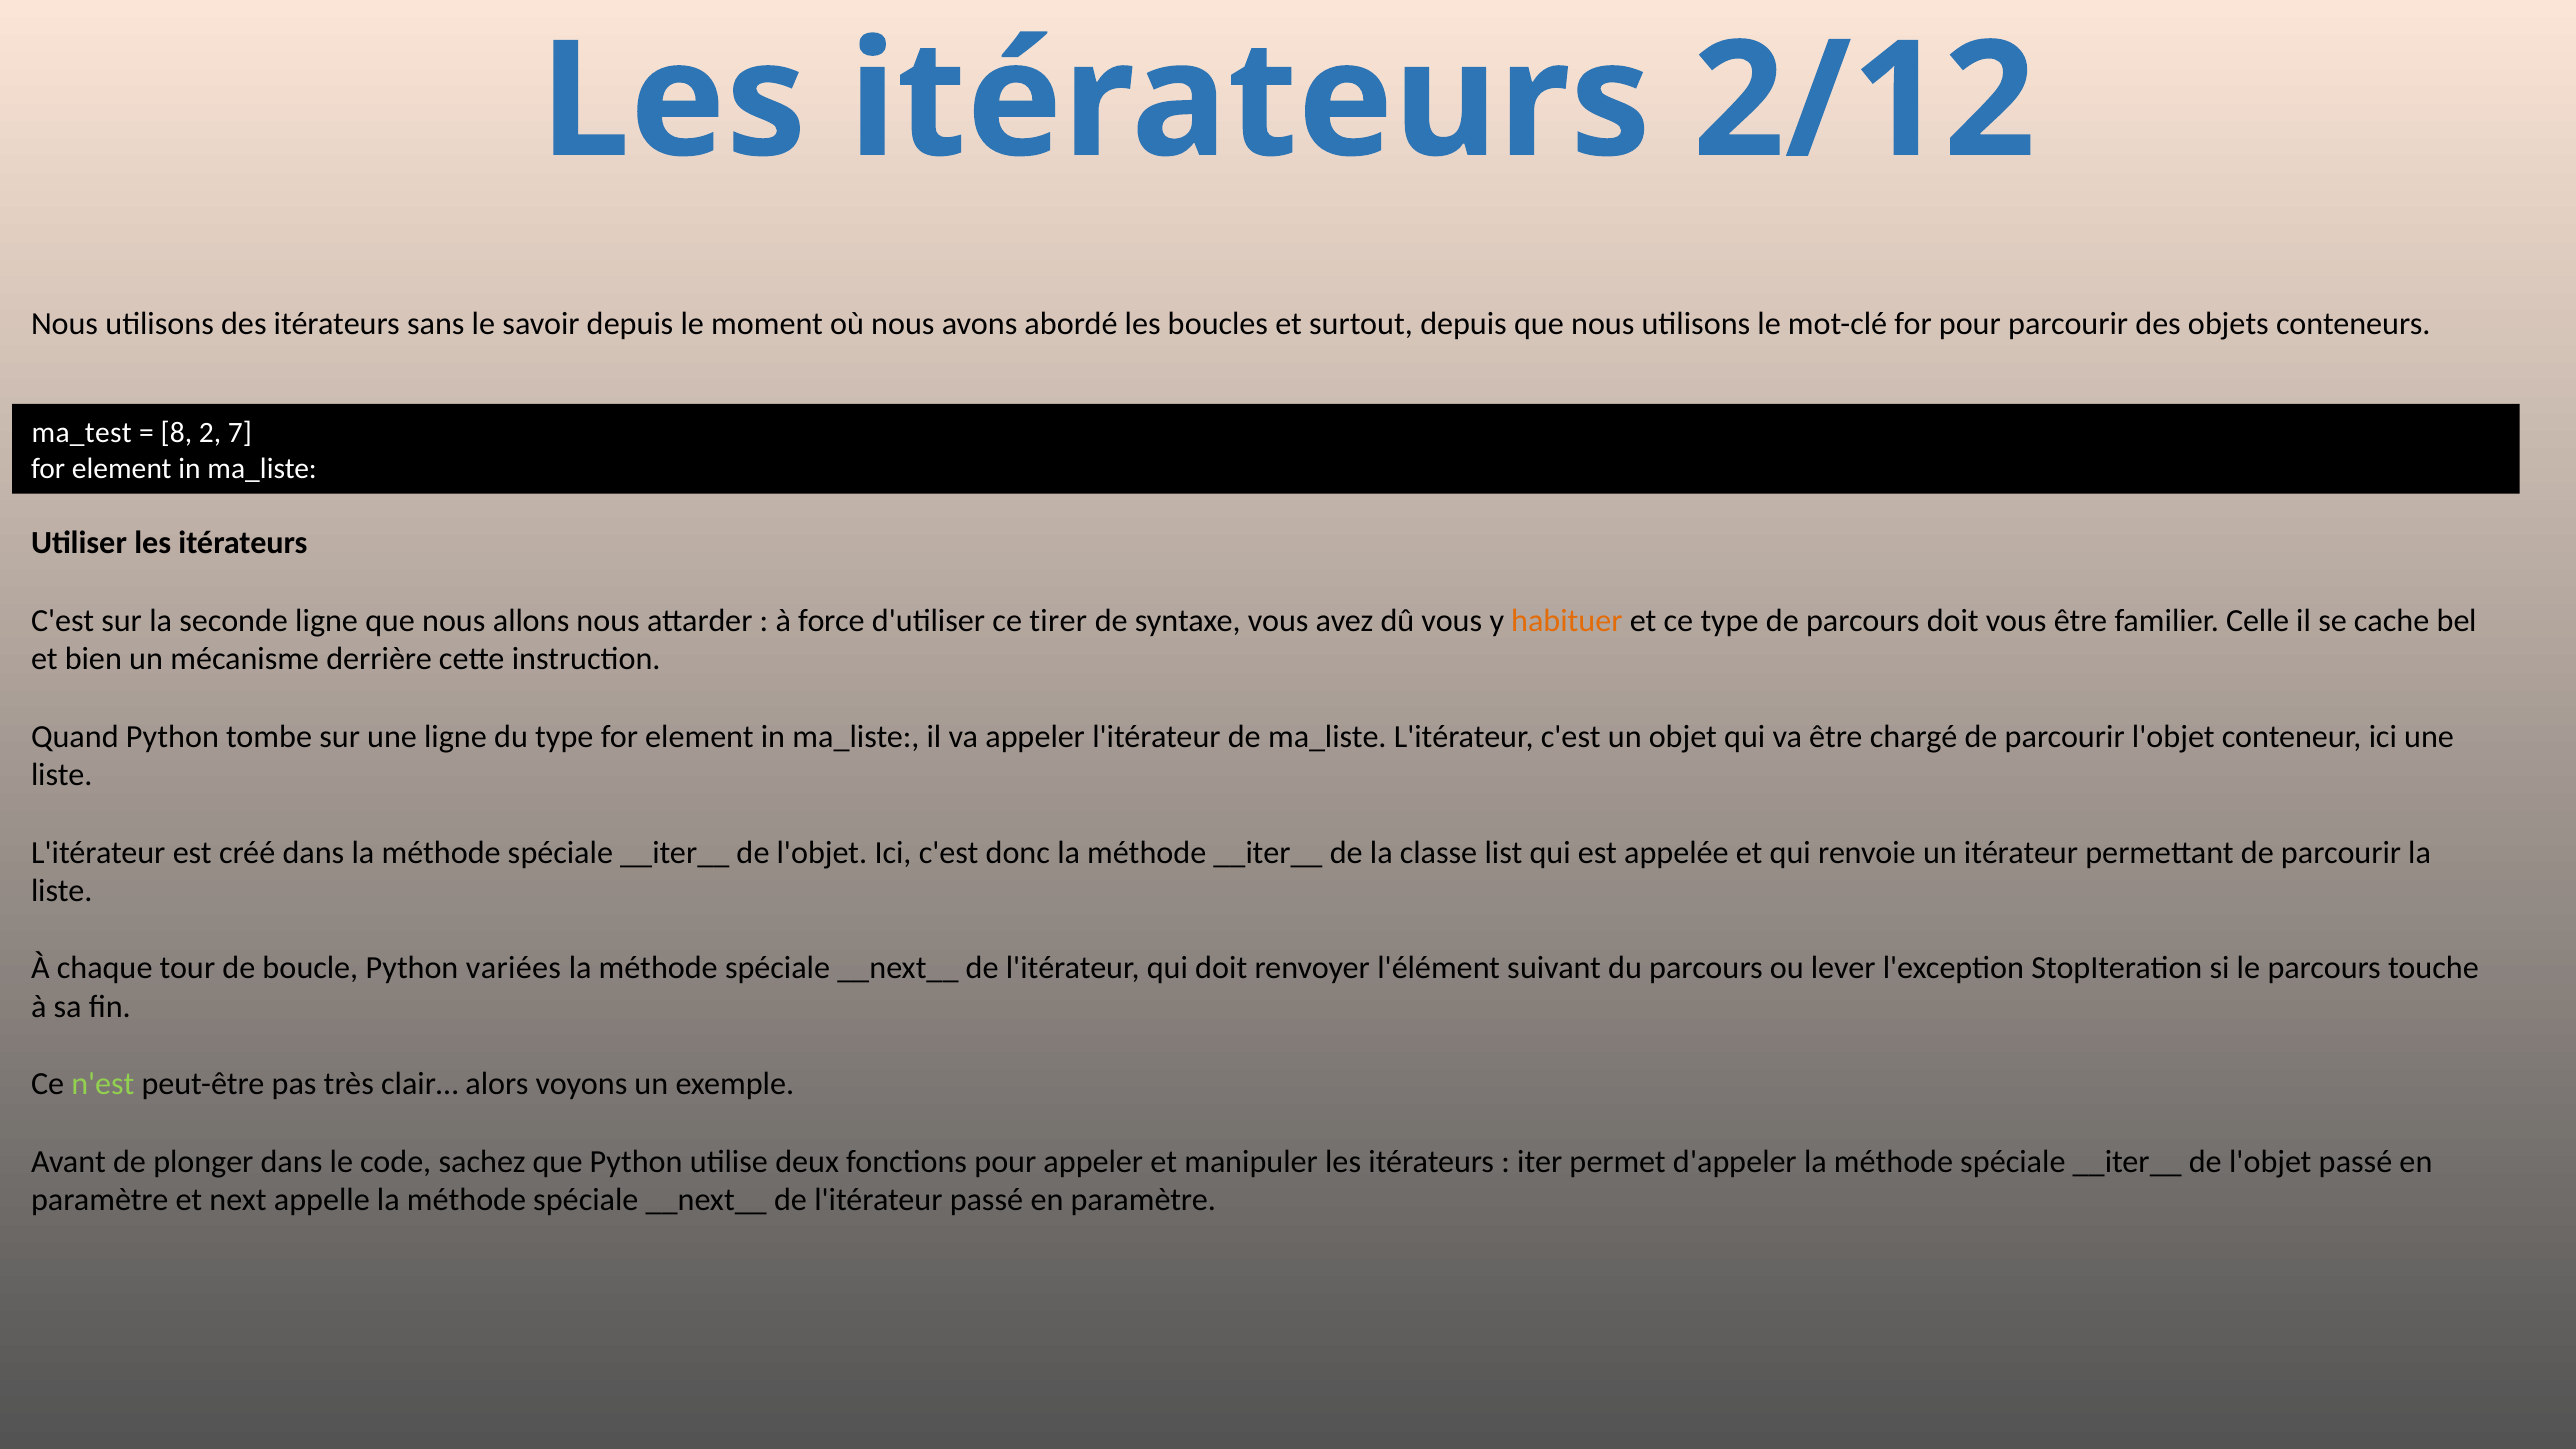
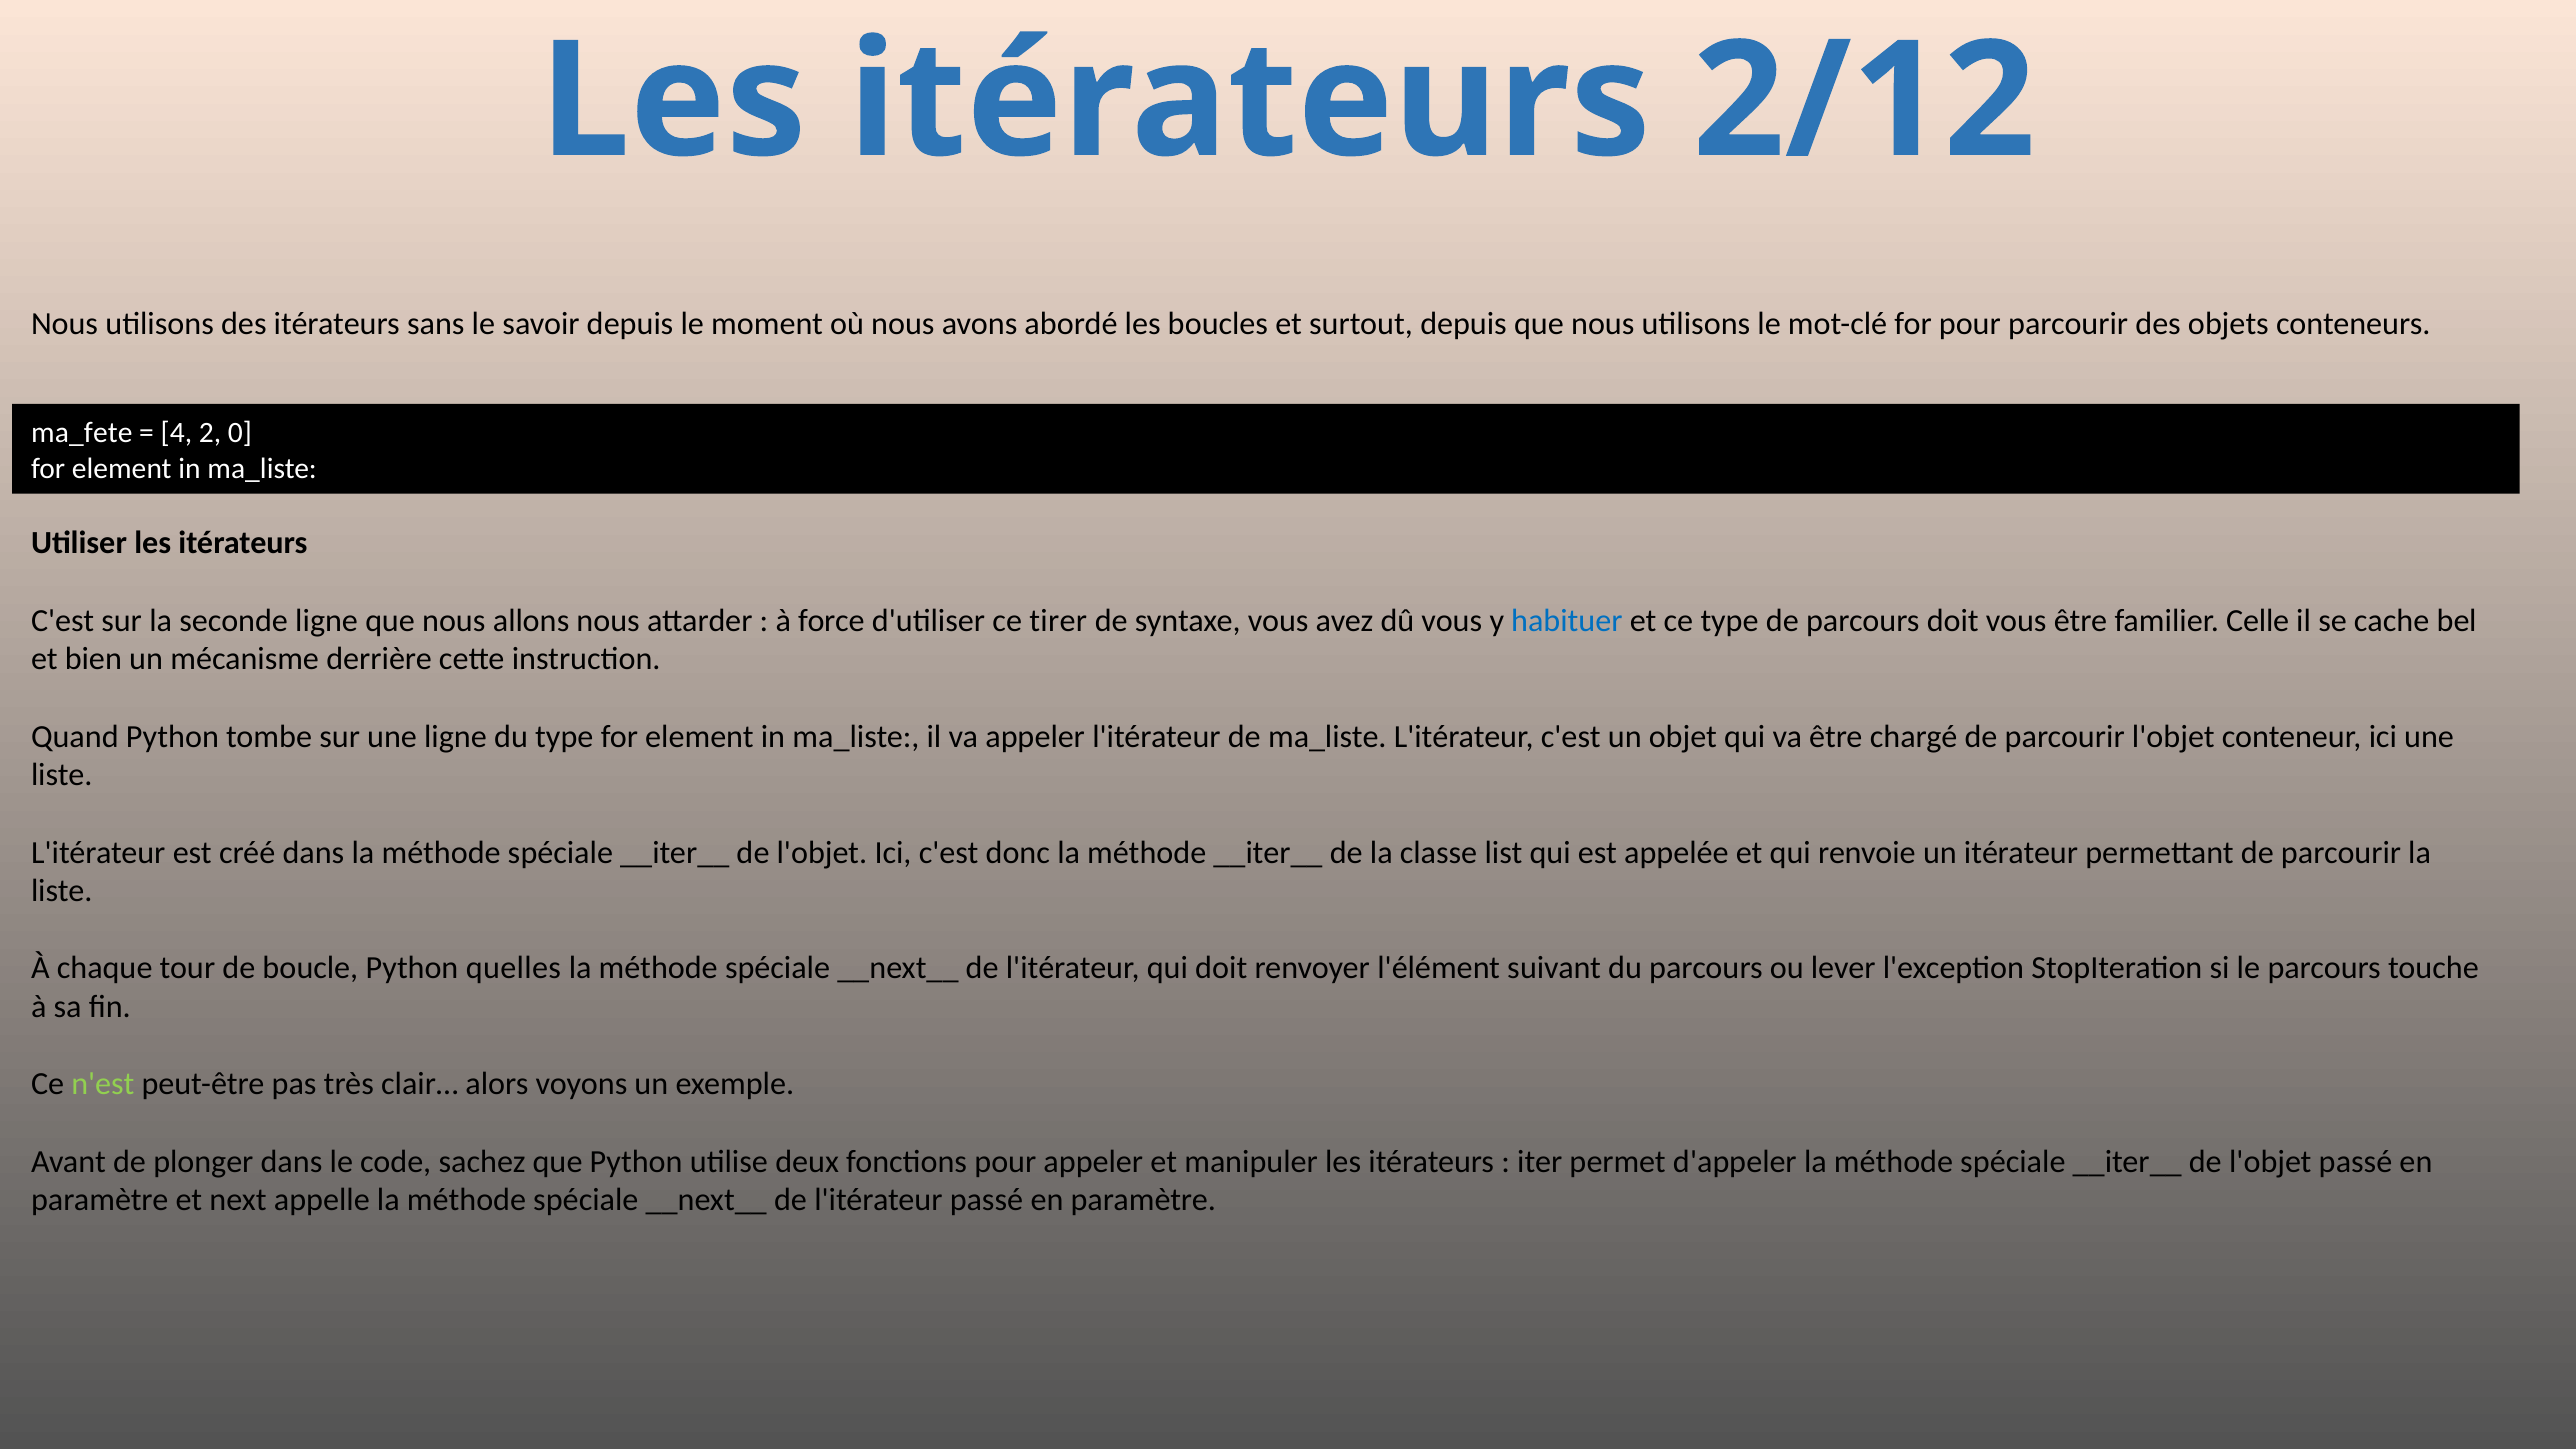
ma_test: ma_test -> ma_fete (82, 433)
8: 8 -> 4 (176, 433)
7: 7 -> 0 (240, 433)
habituer colour: orange -> blue (1567, 621)
variées: variées -> quelles (513, 968)
